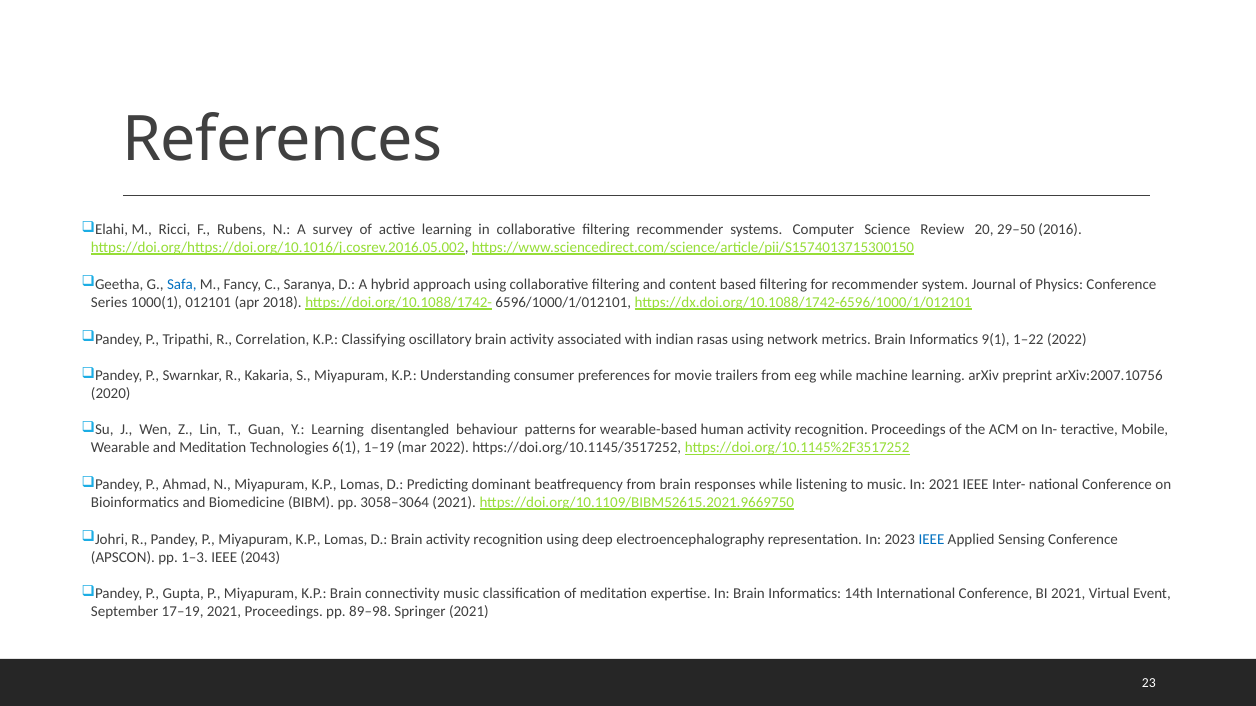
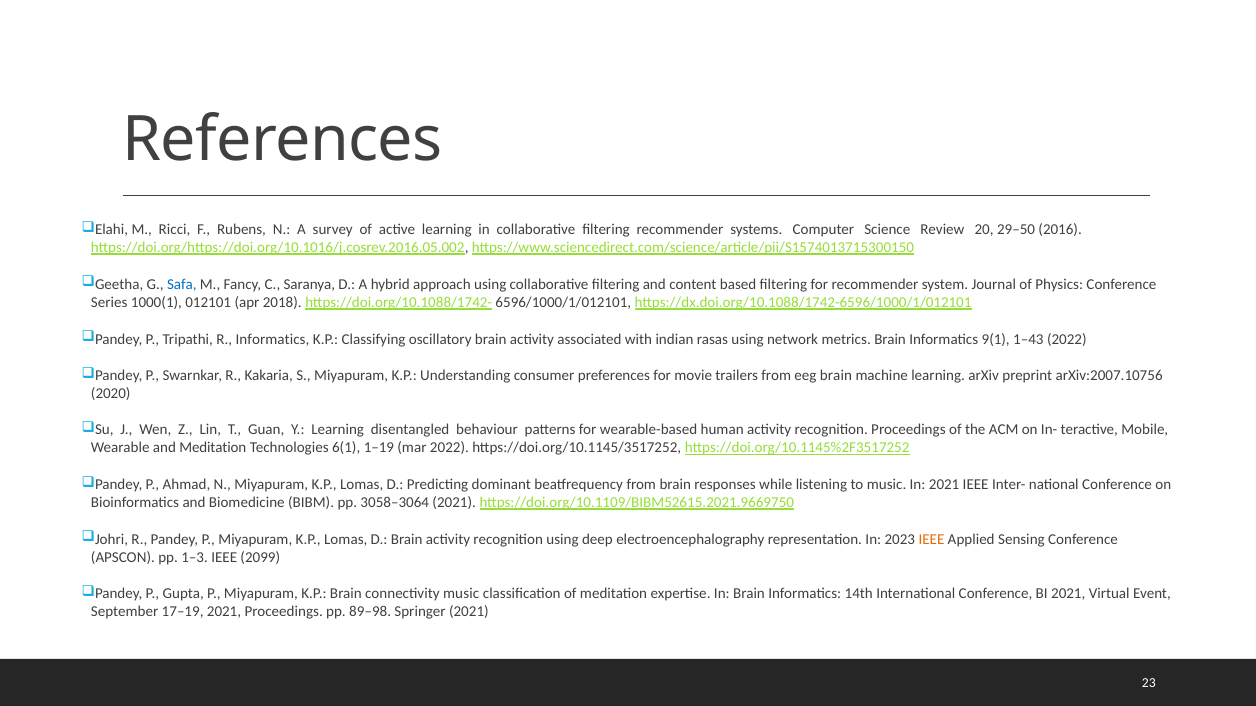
R Correlation: Correlation -> Informatics (272, 339)
1–22: 1–22 -> 1–43 (1028, 339)
eeg while: while -> brain (836, 376)
IEEE colour: blue -> orange (931, 540)
2043: 2043 -> 2099 (260, 558)
